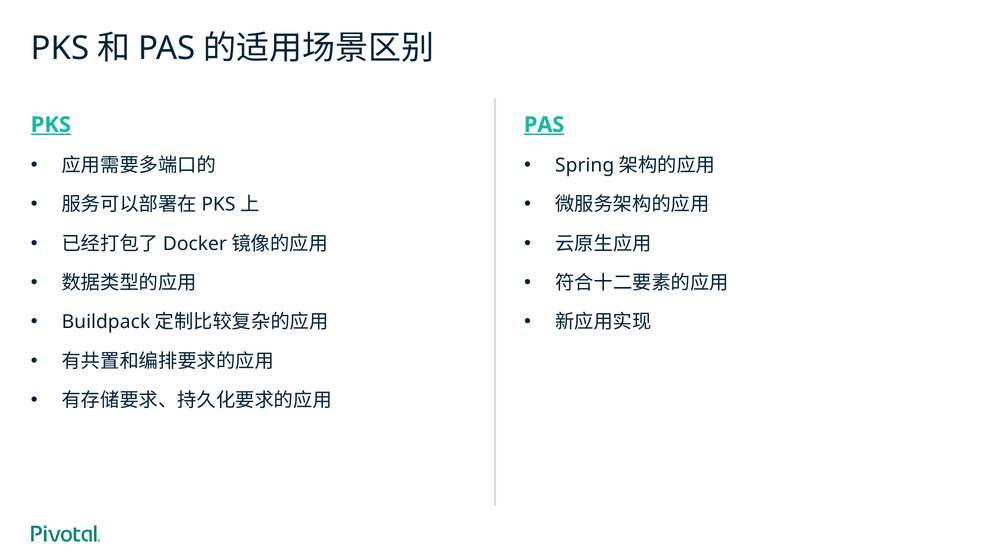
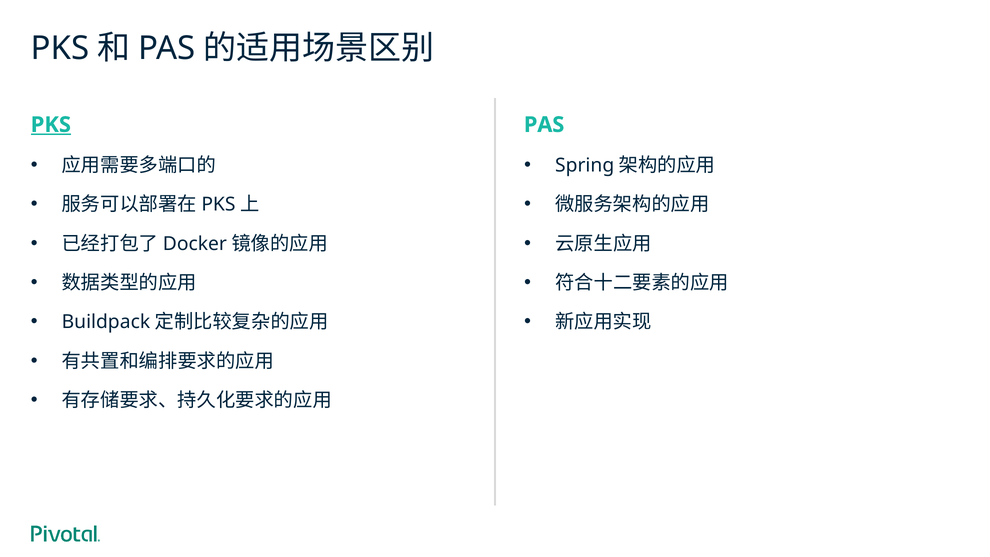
PAS underline: present -> none (544, 125)
